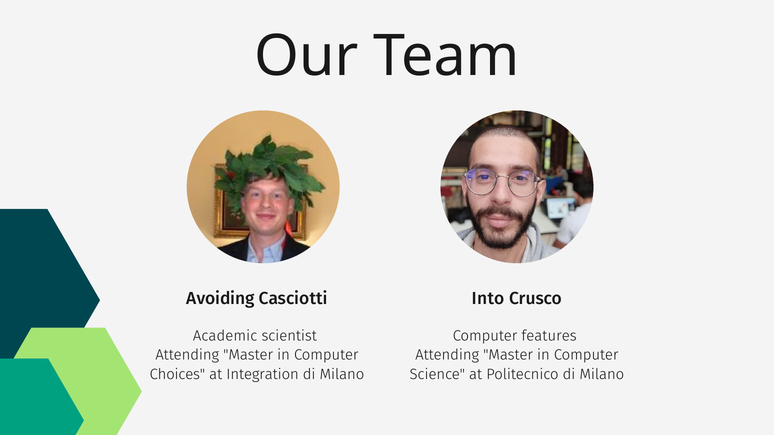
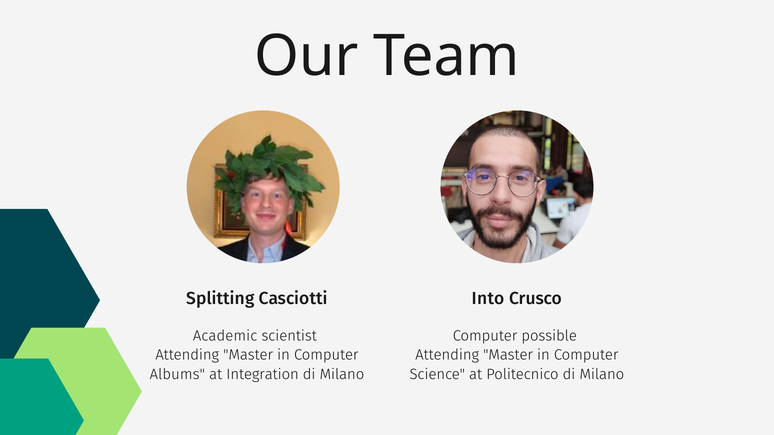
Avoiding: Avoiding -> Splitting (220, 299)
features: features -> possible (549, 336)
Choices: Choices -> Albums (177, 375)
